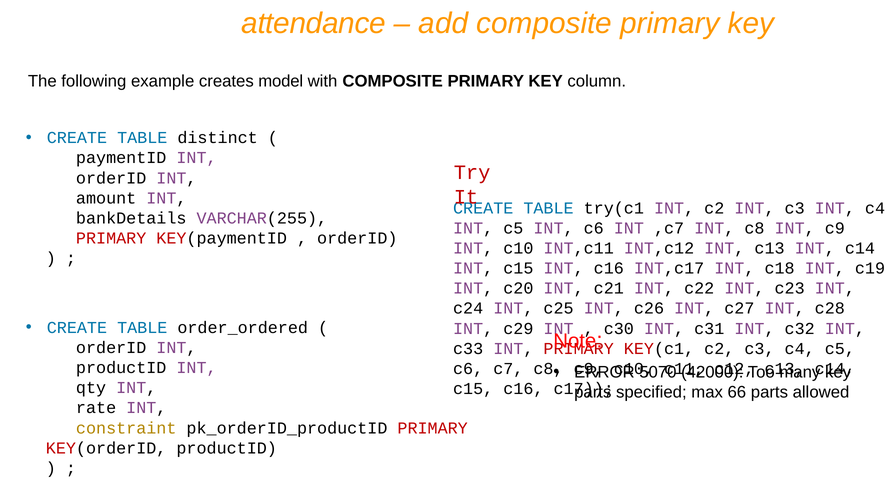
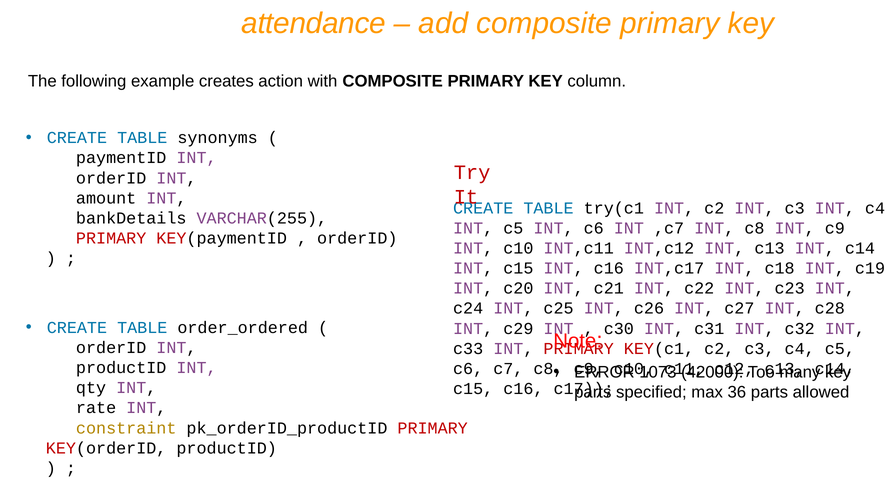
model: model -> action (281, 81)
distinct: distinct -> synonyms (218, 138)
5070: 5070 -> 1073 (658, 372)
66: 66 -> 36 (737, 392)
